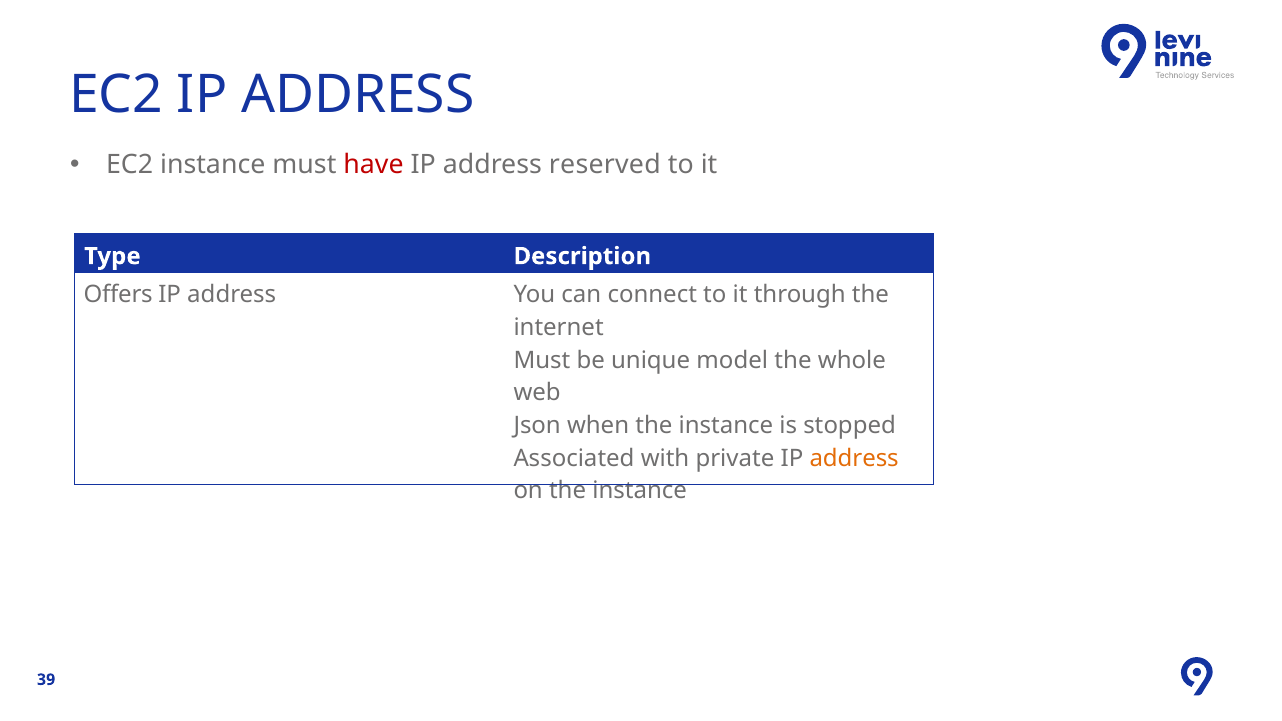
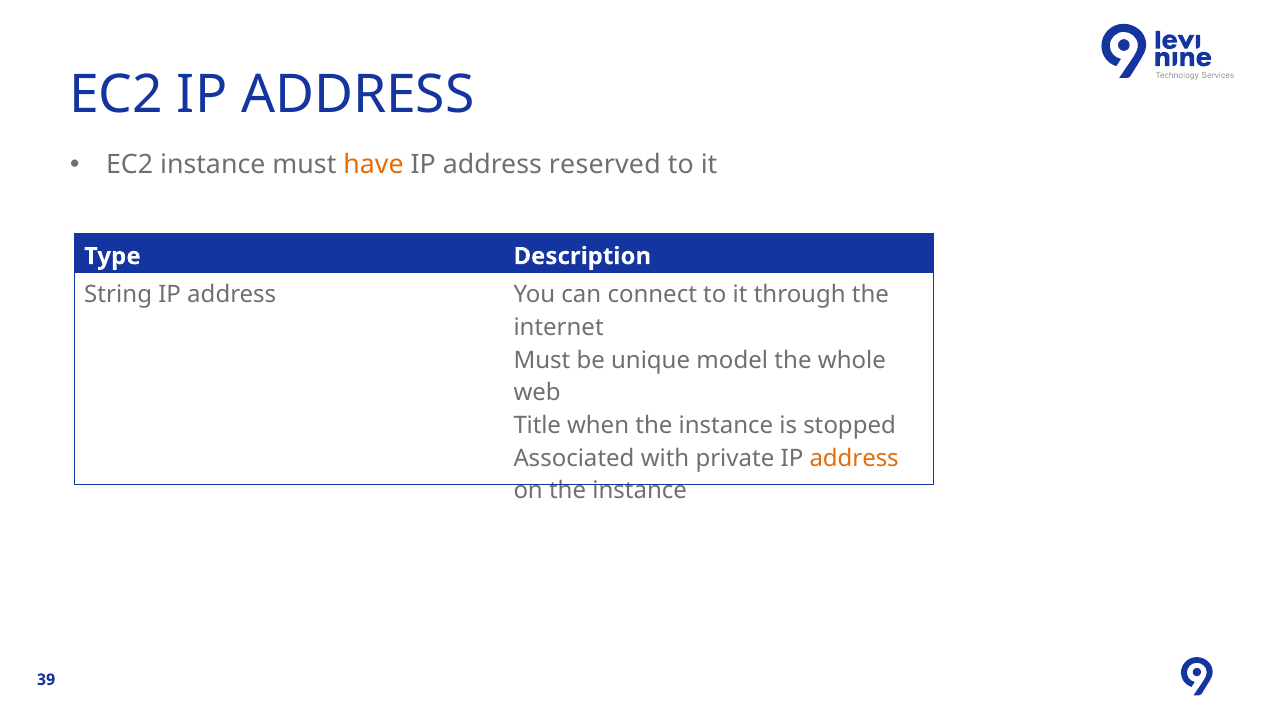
have colour: red -> orange (374, 165)
Offers: Offers -> String (118, 295)
Json: Json -> Title (537, 426)
